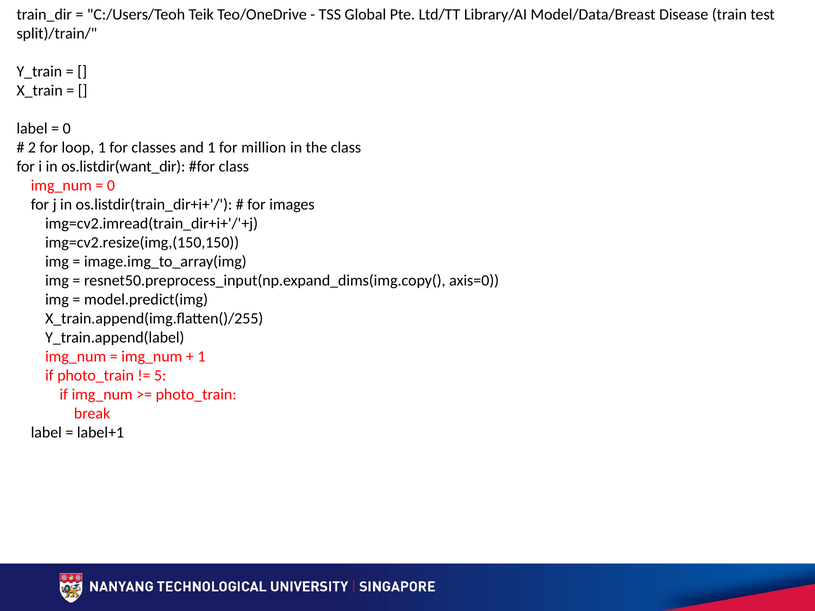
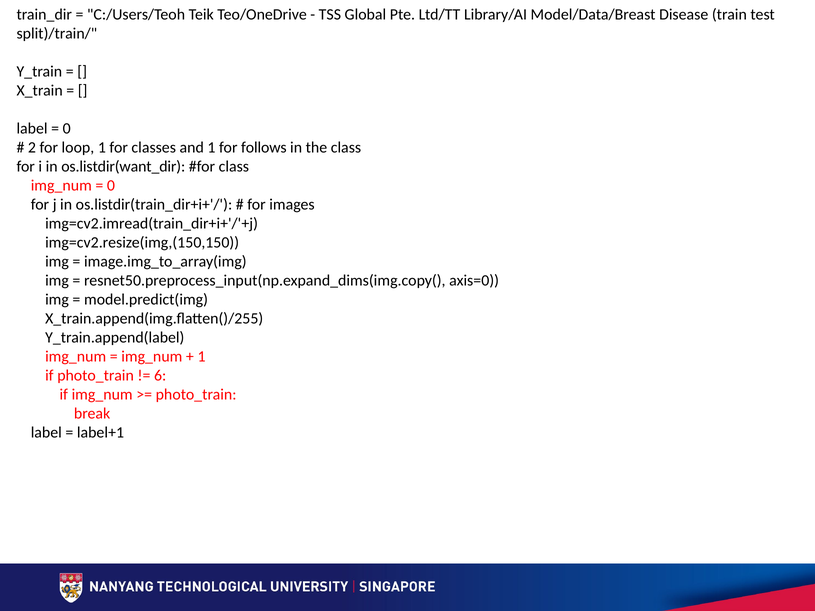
million: million -> follows (264, 147)
5: 5 -> 6 (160, 376)
